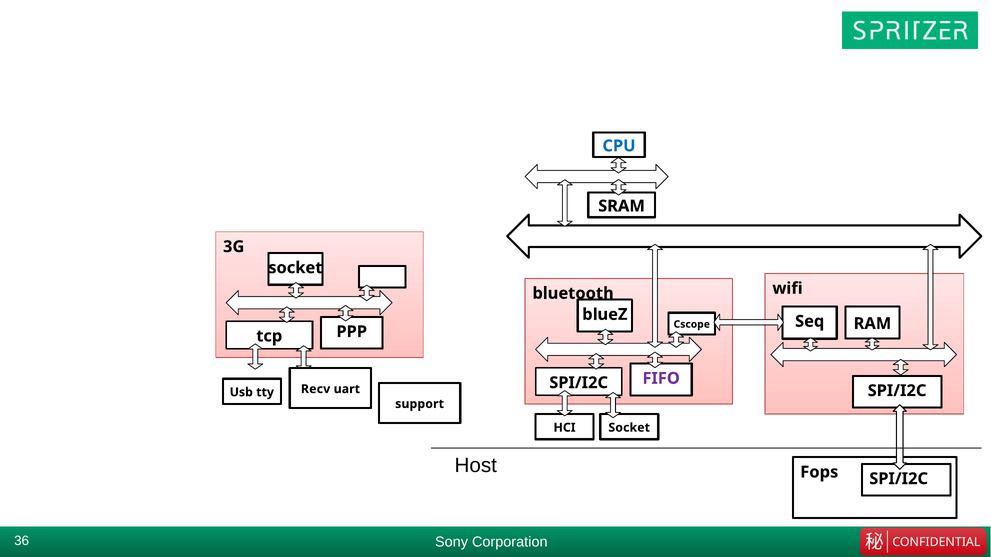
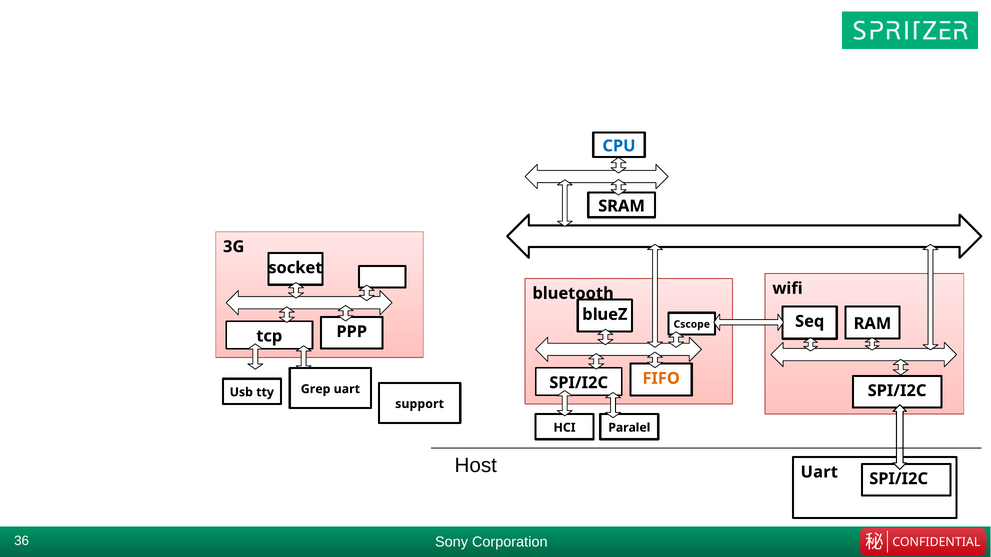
FIFO colour: purple -> orange (661, 378)
Recv: Recv -> Grep (316, 389)
HCI Socket: Socket -> Paralel (629, 428)
Fops: Fops -> Uart (819, 472)
